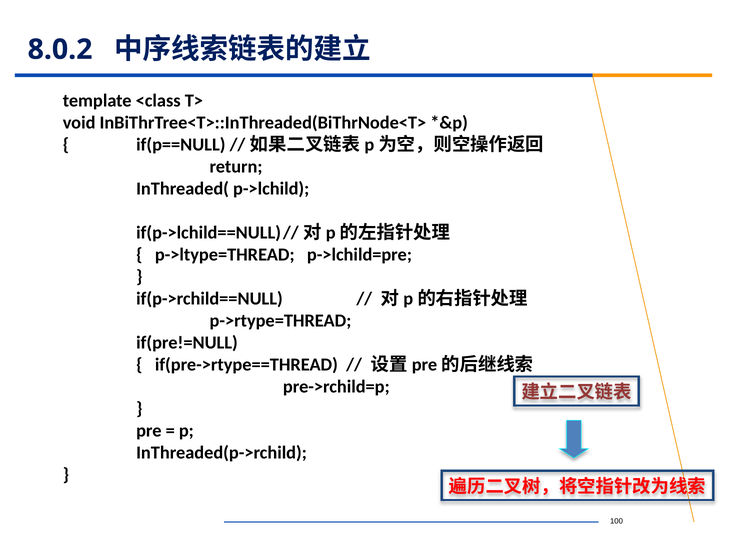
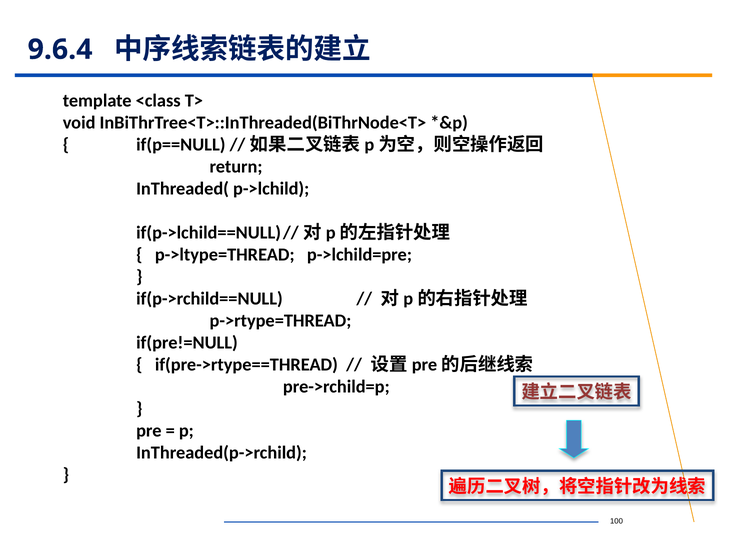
8.0.2: 8.0.2 -> 9.6.4 (60, 50)
